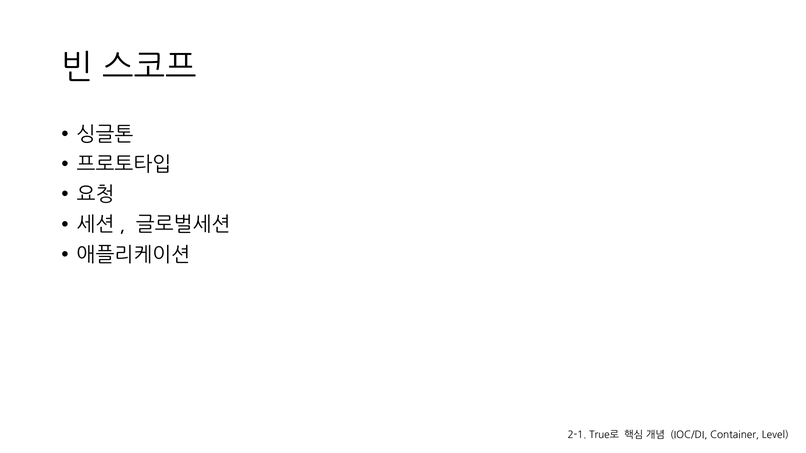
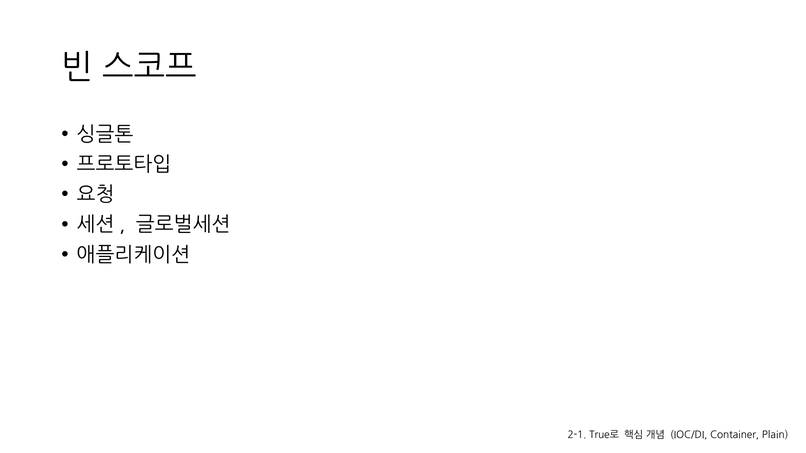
Level: Level -> Plain (775, 435)
